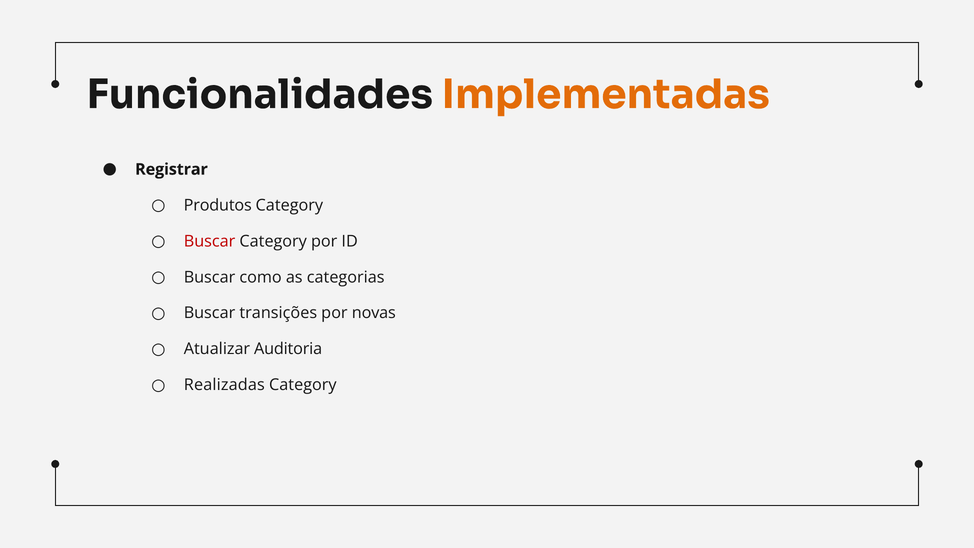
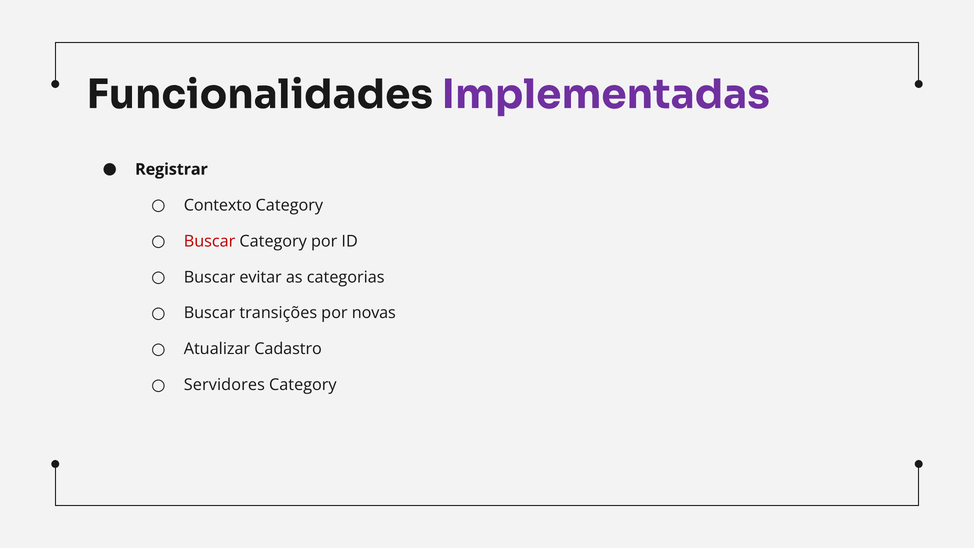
Implementadas colour: orange -> purple (606, 95)
Produtos: Produtos -> Contexto (218, 205)
como: como -> evitar (261, 277)
Auditoria: Auditoria -> Cadastro (288, 349)
Realizadas: Realizadas -> Servidores (224, 385)
